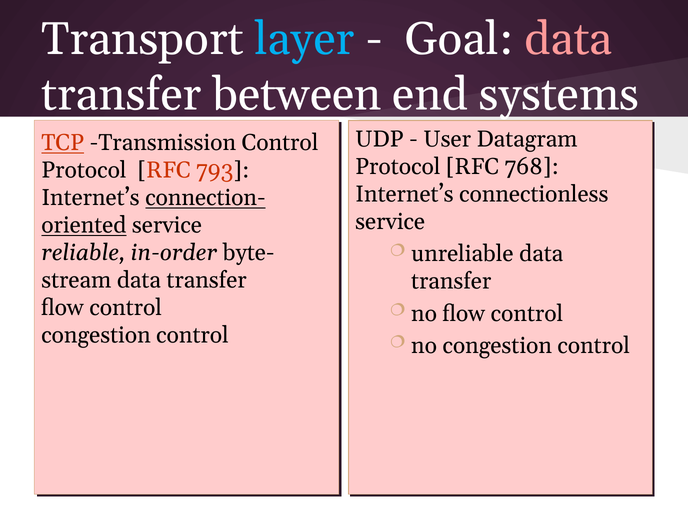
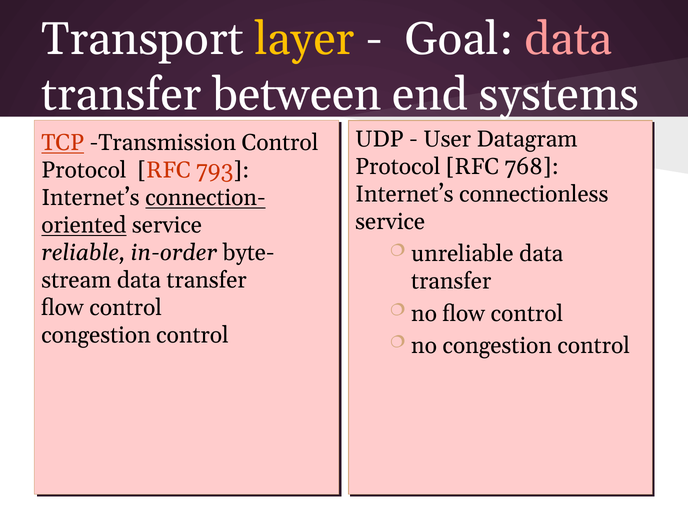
layer colour: light blue -> yellow (305, 39)
